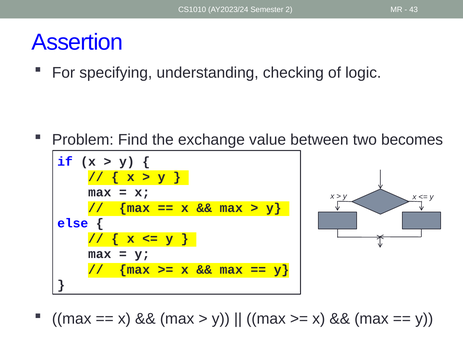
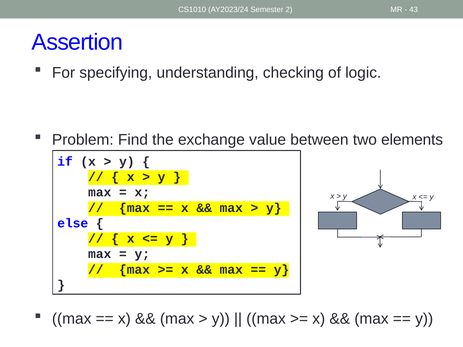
becomes: becomes -> elements (412, 140)
